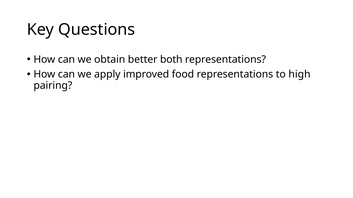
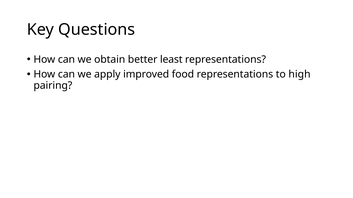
both: both -> least (171, 60)
